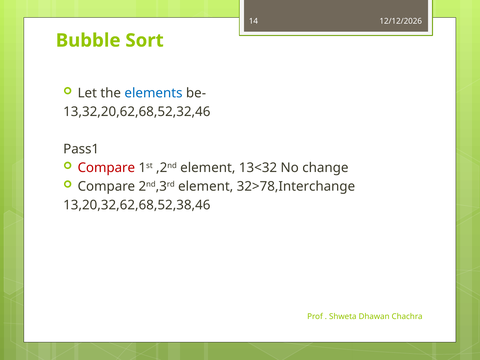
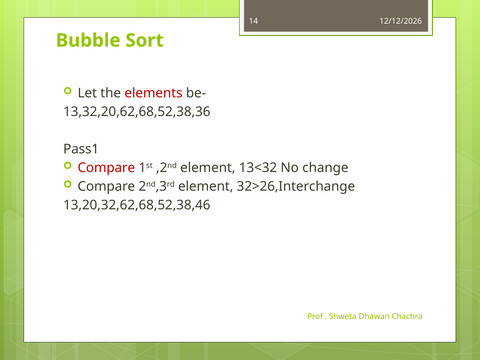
elements colour: blue -> red (153, 93)
13,32,20,62,68,52,32,46: 13,32,20,62,68,52,32,46 -> 13,32,20,62,68,52,38,36 (137, 112)
32>78,Interchange: 32>78,Interchange -> 32>26,Interchange (296, 187)
